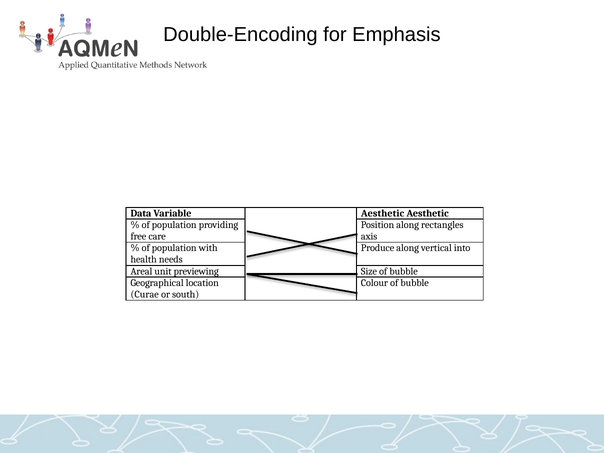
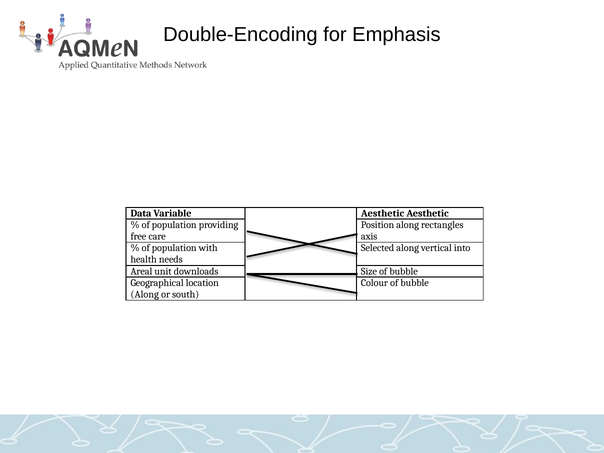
Produce: Produce -> Selected (378, 248)
previewing: previewing -> downloads (196, 271)
Curae: Curae -> Along (145, 294)
